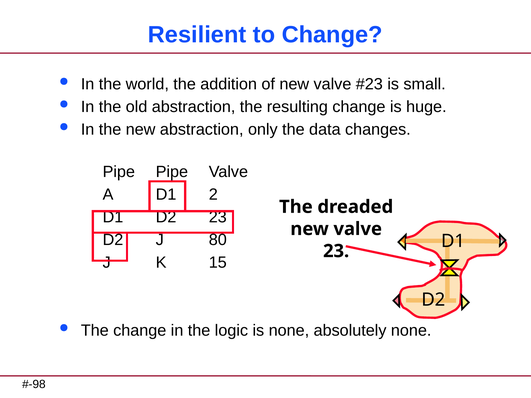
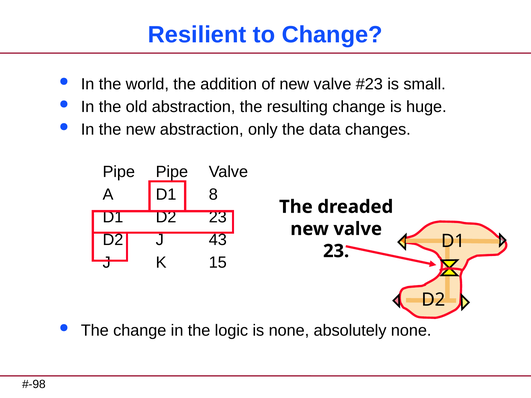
2: 2 -> 8 (213, 195)
80: 80 -> 43 (218, 240)
